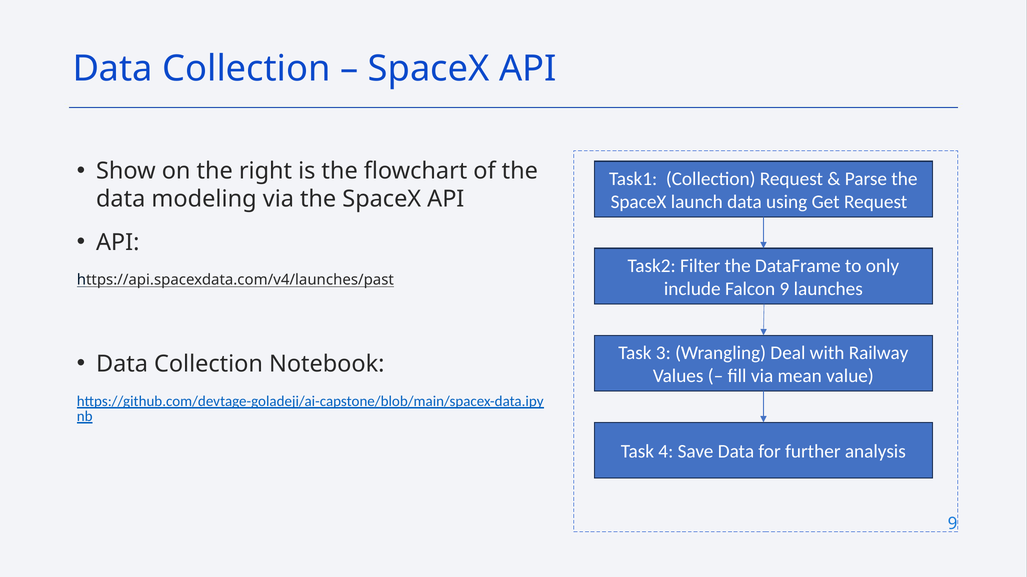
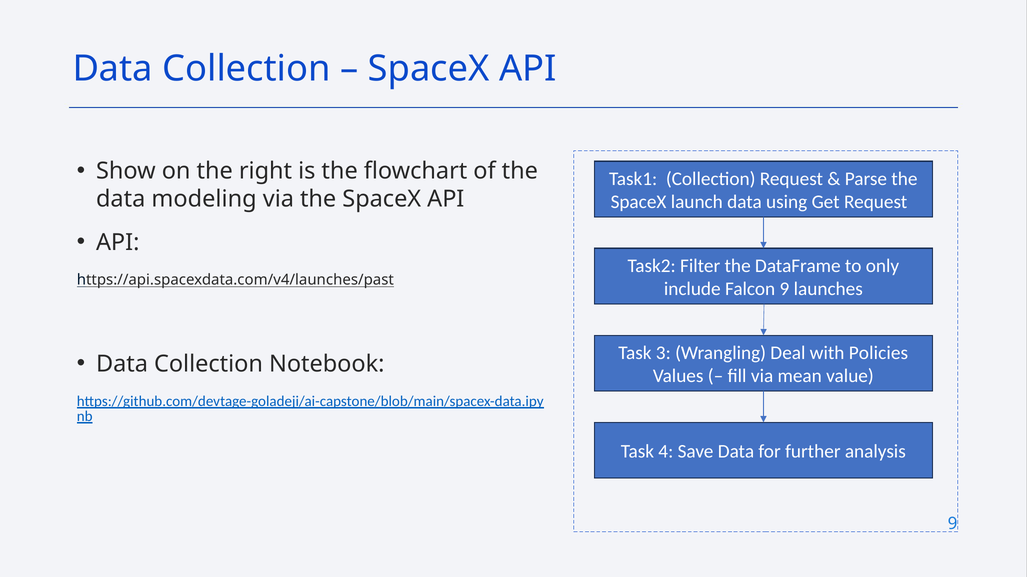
Railway: Railway -> Policies (878, 353)
